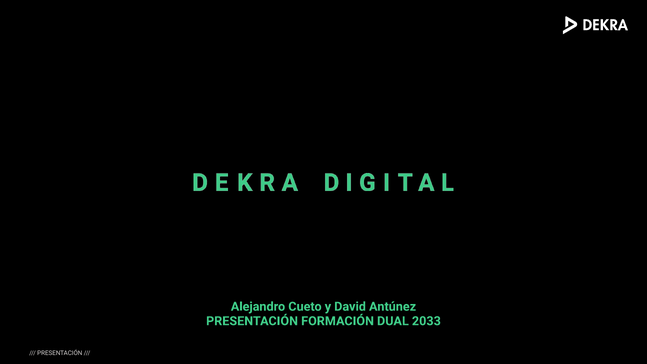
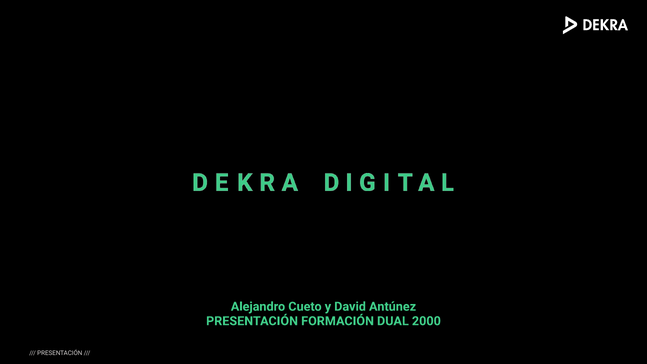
2033: 2033 -> 2000 (426, 321)
